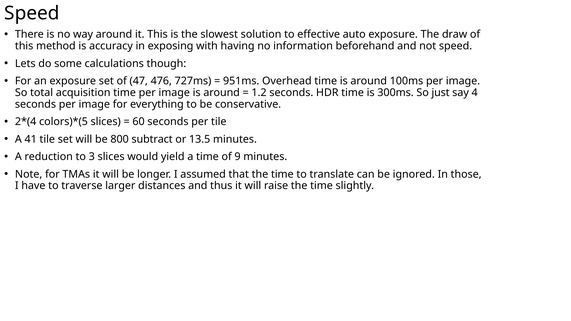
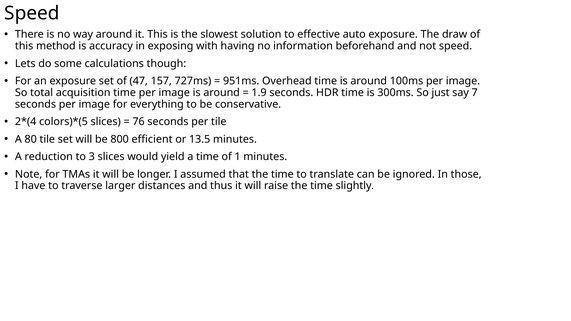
476: 476 -> 157 (161, 81)
1.2: 1.2 -> 1.9 (259, 93)
4: 4 -> 7 (475, 93)
60: 60 -> 76 (139, 122)
41: 41 -> 80 (31, 139)
subtract: subtract -> efficient (152, 139)
9: 9 -> 1 (238, 157)
